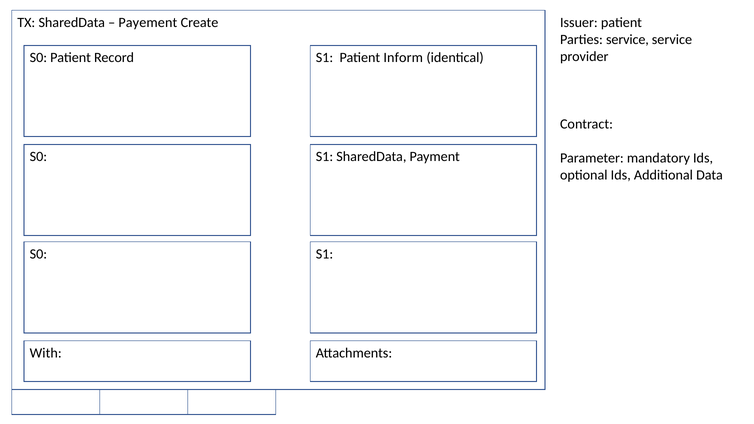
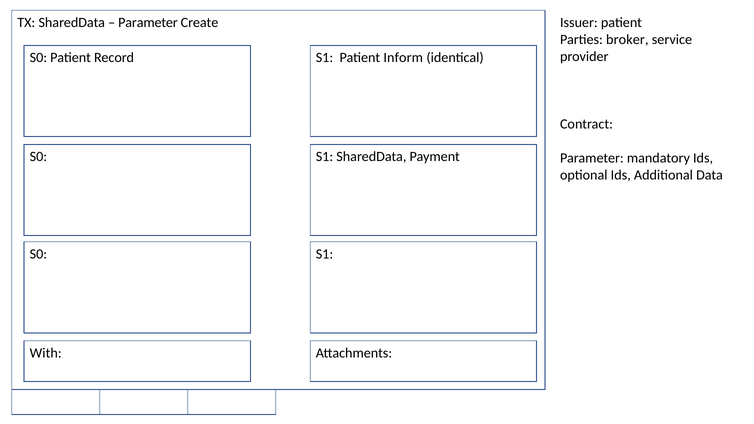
Payement: Payement -> Parameter (148, 22)
Parties service: service -> broker (627, 39)
